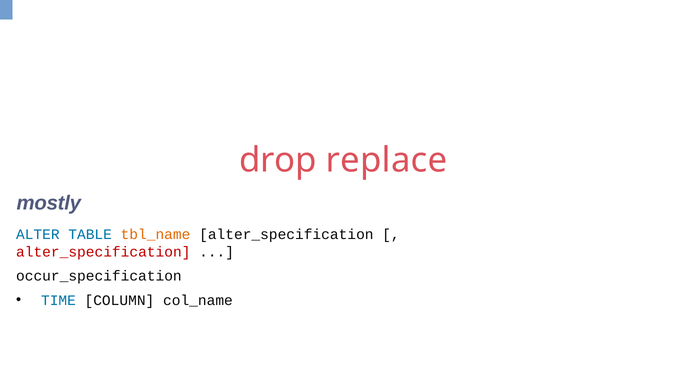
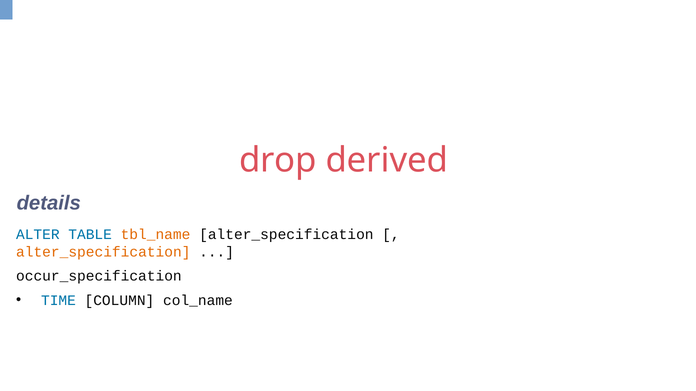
replace: replace -> derived (387, 161)
mostly: mostly -> details (49, 203)
alter_specification colour: red -> orange (103, 252)
